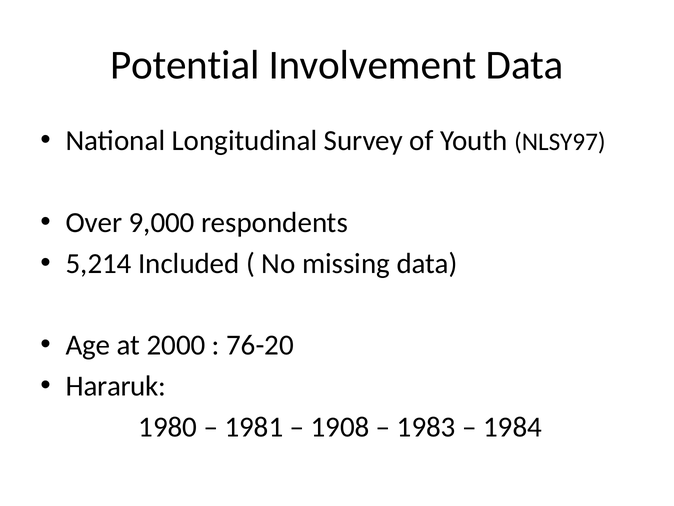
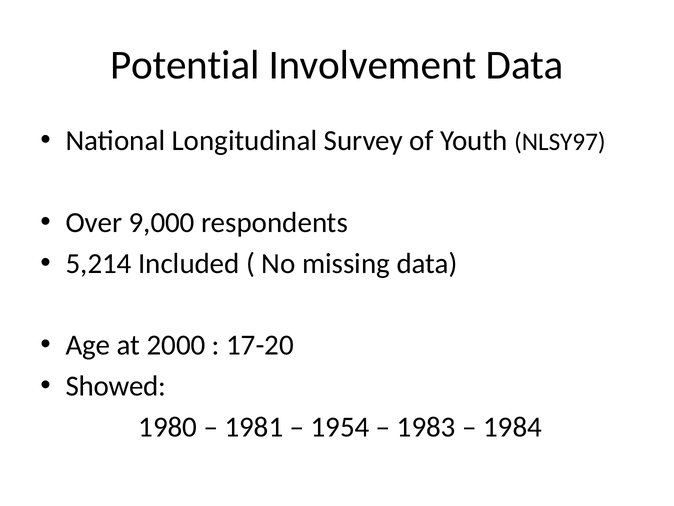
76-20: 76-20 -> 17-20 (260, 345)
Hararuk: Hararuk -> Showed (116, 386)
1908: 1908 -> 1954 (340, 427)
